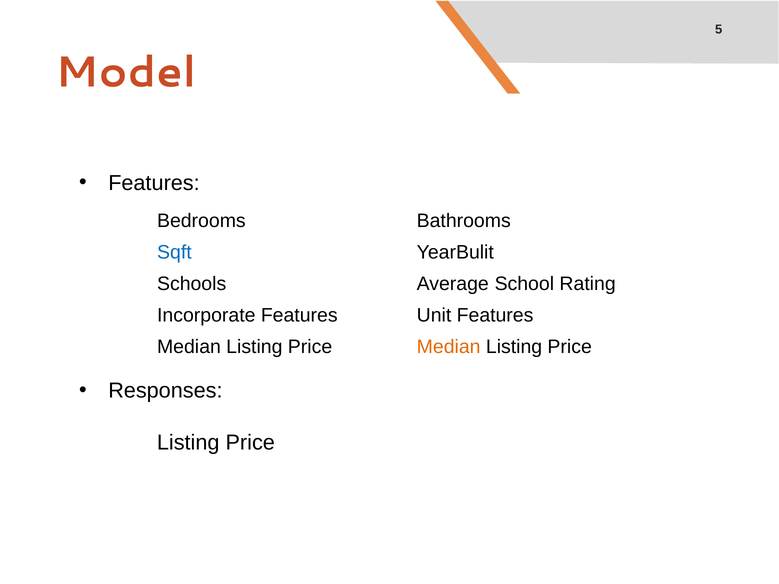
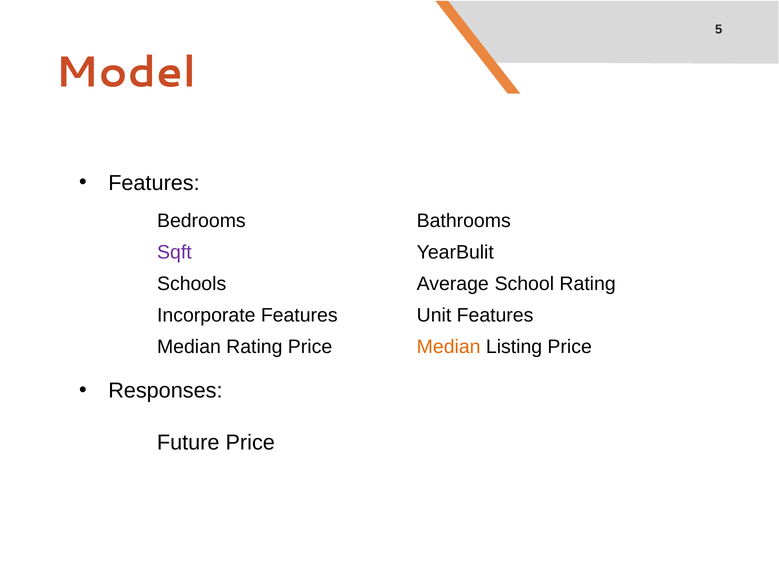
Sqft colour: blue -> purple (174, 252)
Listing: Listing -> Rating (254, 347)
Listing: Listing -> Future (188, 443)
